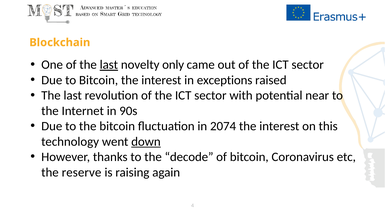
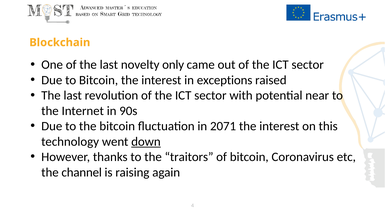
last underline: present -> none (109, 65)
2074: 2074 -> 2071 (223, 127)
decode: decode -> traitors (189, 157)
reserve: reserve -> channel (82, 173)
